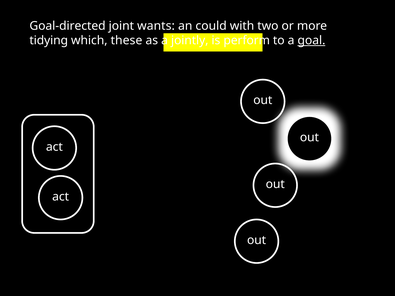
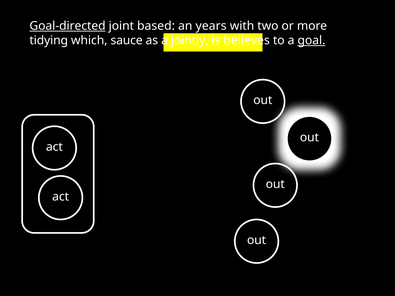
Goal-directed underline: none -> present (68, 26)
wants: wants -> based (156, 26)
could: could -> years (211, 26)
these: these -> sauce (127, 40)
perform: perform -> believes (247, 40)
